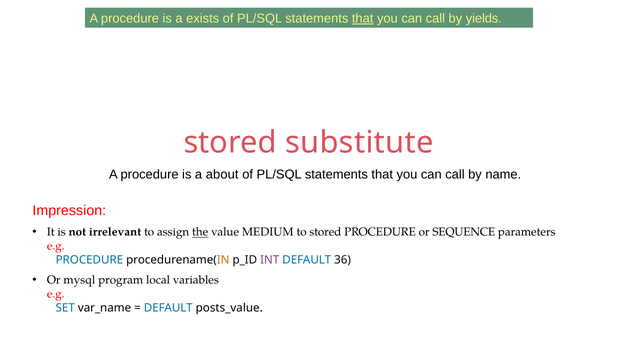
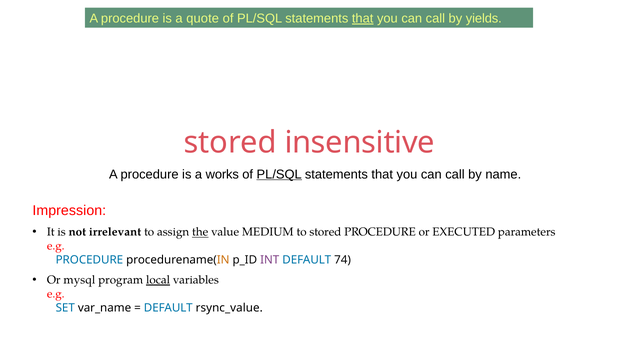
exists: exists -> quote (203, 19)
substitute: substitute -> insensitive (360, 143)
about: about -> works (222, 175)
PL/SQL underline: none -> present (279, 175)
SEQUENCE: SEQUENCE -> EXECUTED (464, 233)
36: 36 -> 74 (343, 260)
local underline: none -> present (158, 280)
posts_value: posts_value -> rsync_value (229, 308)
